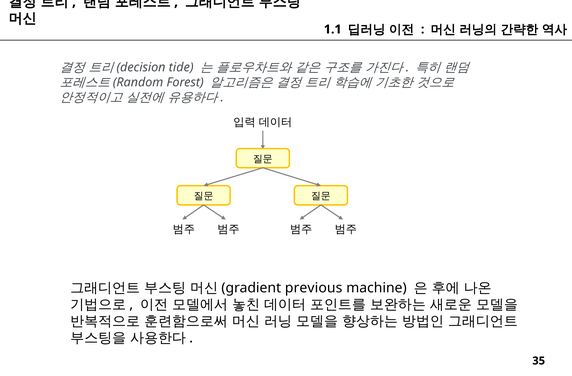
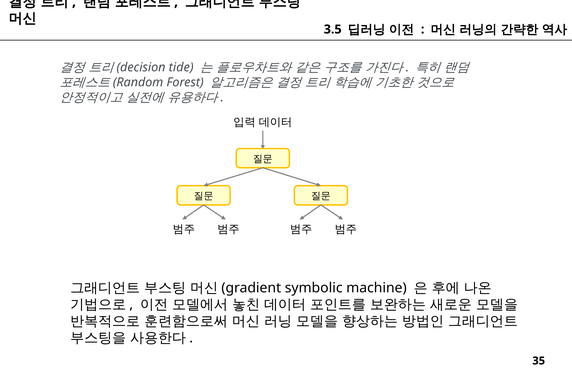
1.1: 1.1 -> 3.5 (333, 29)
previous: previous -> symbolic (314, 288)
